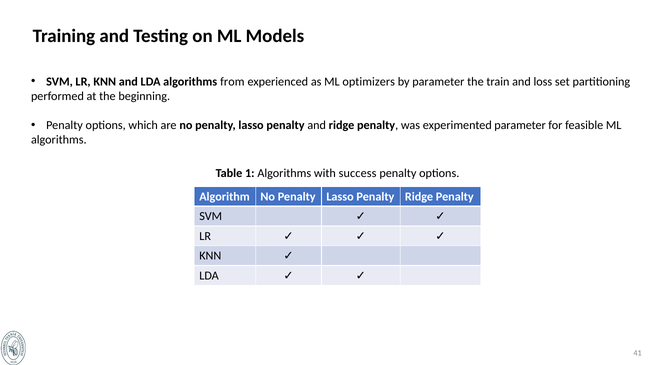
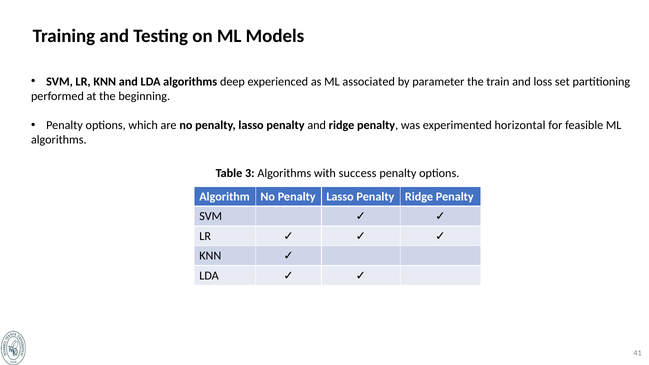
from: from -> deep (232, 82)
optimizers: optimizers -> associated (369, 82)
experimented parameter: parameter -> horizontal (520, 125)
1: 1 -> 3 (250, 173)
